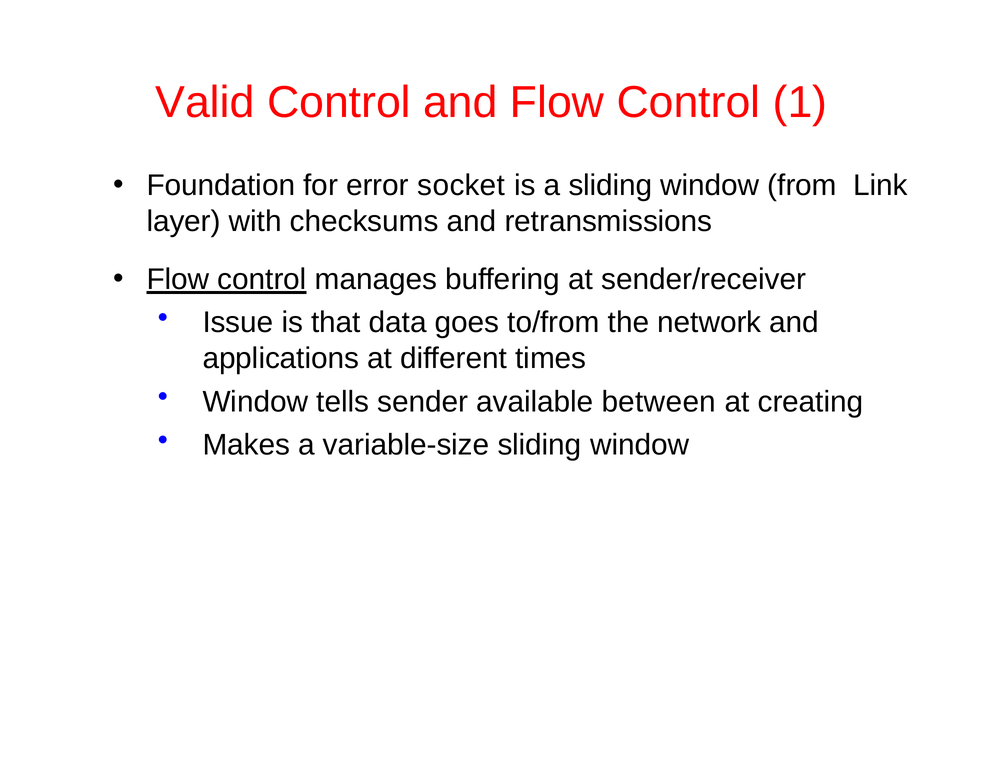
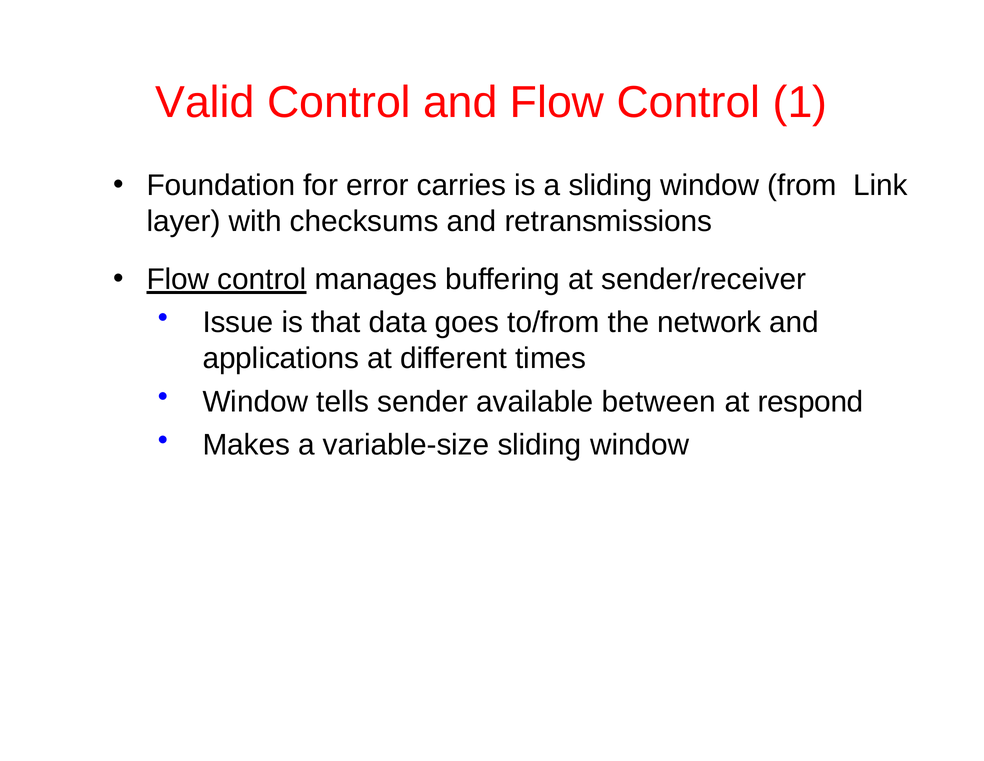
socket: socket -> carries (461, 185)
creating: creating -> respond (811, 401)
